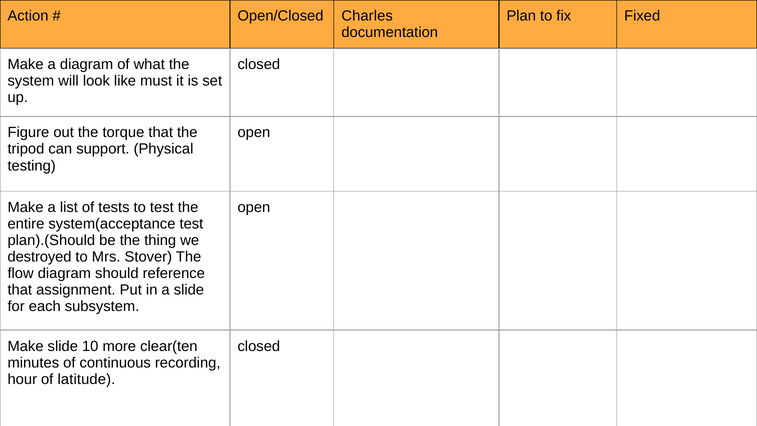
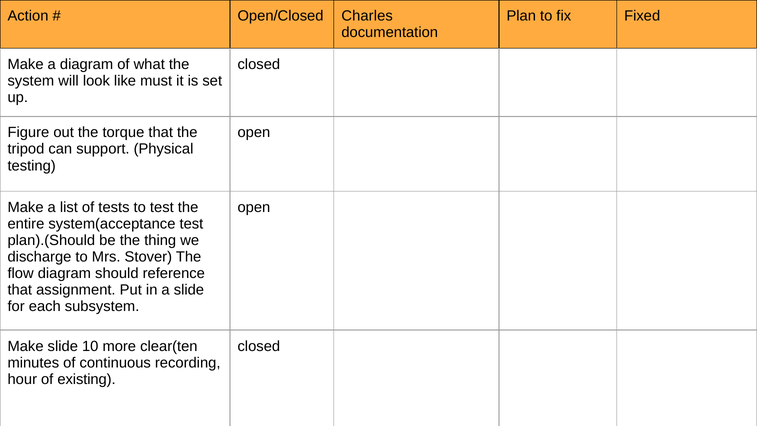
destroyed: destroyed -> discharge (39, 257)
latitude: latitude -> existing (87, 379)
